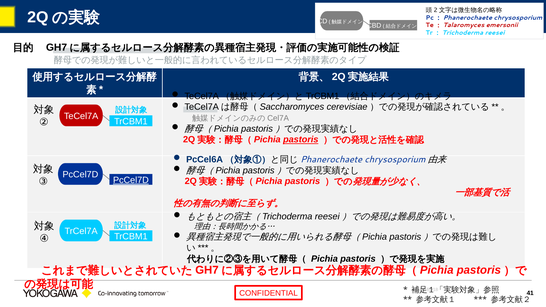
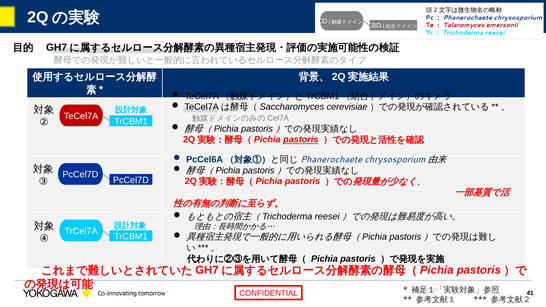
PcCel7D underline: present -> none (131, 180)
